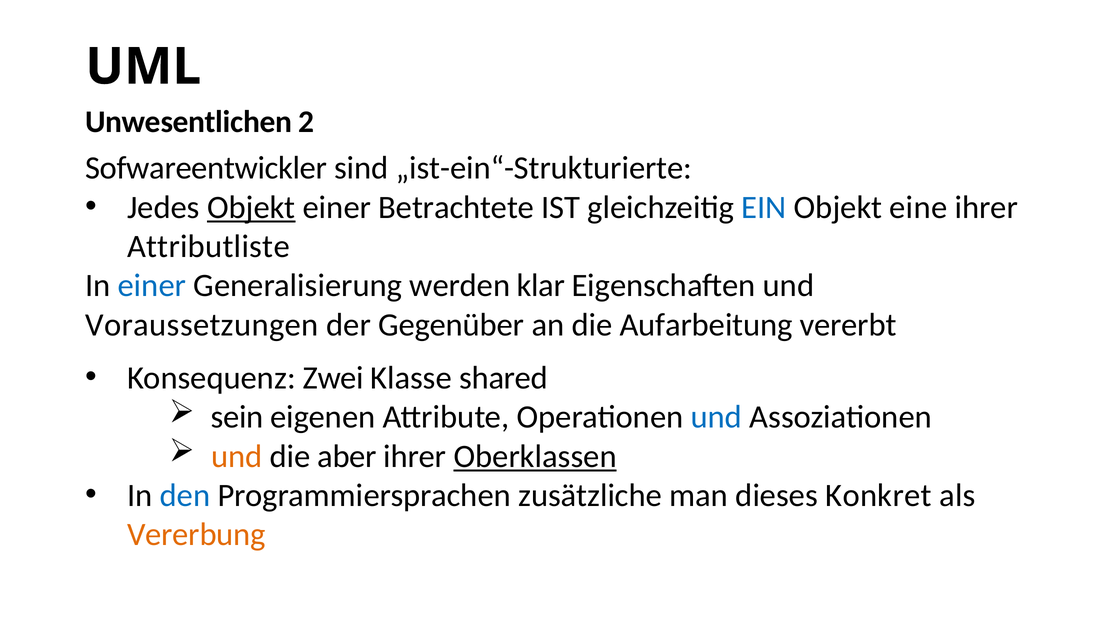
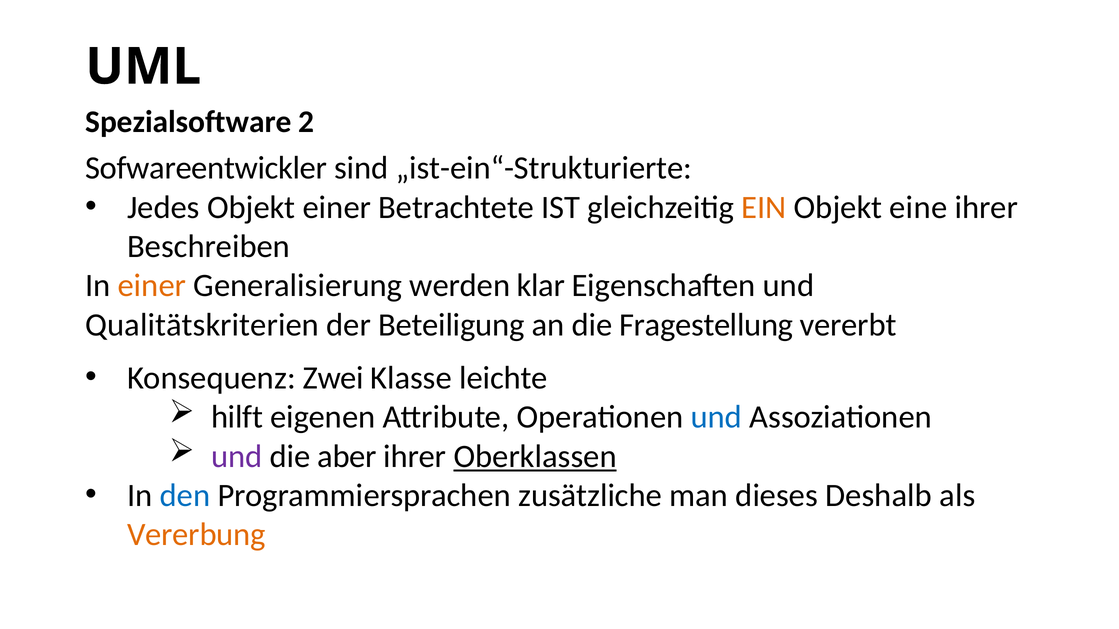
Unwesentlichen: Unwesentlichen -> Spezialsoftware (188, 122)
Objekt underline: present -> none (251, 207)
EIN colour: blue -> orange (764, 207)
Attributliste: Attributliste -> Beschreiben (209, 247)
einer colour: blue -> orange (152, 286)
Voraussetzungen: Voraussetzungen -> Qualitätskriterien (202, 325)
Gegenüber: Gegenüber -> Beteiligung (451, 325)
Aufarbeitung: Aufarbeitung -> Fragestellung (706, 325)
shared: shared -> leichte (504, 378)
sein: sein -> hilft (237, 417)
und colour: orange -> purple (237, 457)
Konkret: Konkret -> Deshalb (879, 496)
